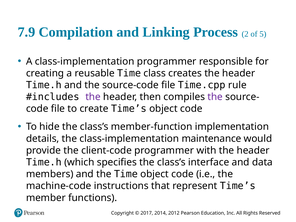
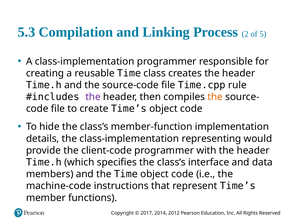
7.9: 7.9 -> 5.3 (26, 32)
the colour: purple -> orange (215, 97)
maintenance: maintenance -> representing (211, 139)
